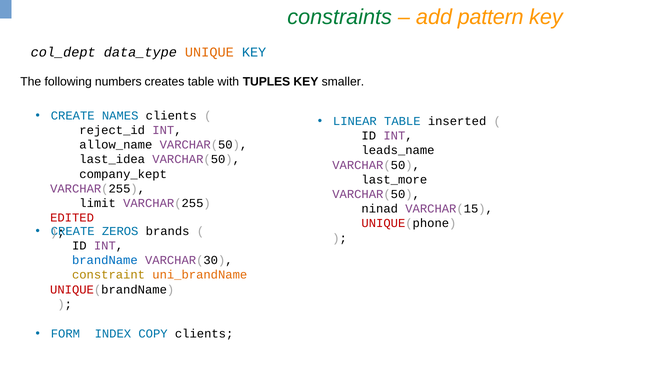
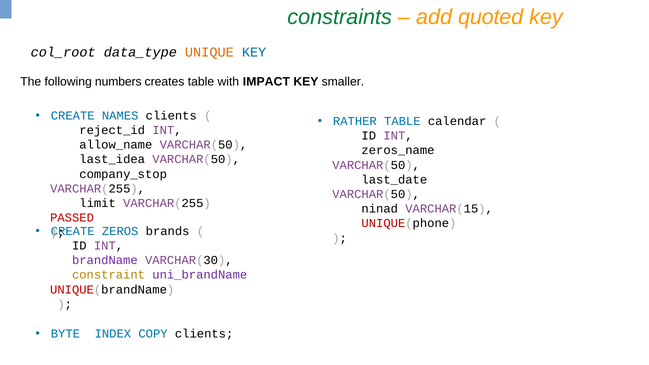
pattern: pattern -> quoted (491, 17)
col_dept: col_dept -> col_root (63, 52)
TUPLES: TUPLES -> IMPACT (266, 82)
LINEAR: LINEAR -> RATHER (355, 121)
inserted: inserted -> calendar (457, 121)
leads_name: leads_name -> zeros_name (398, 150)
company_kept: company_kept -> company_stop (123, 174)
last_more: last_more -> last_date (394, 180)
EDITED: EDITED -> PASSED (72, 218)
brandName colour: blue -> purple (105, 260)
uni_brandName colour: orange -> purple (200, 275)
FORM: FORM -> BYTE (65, 334)
